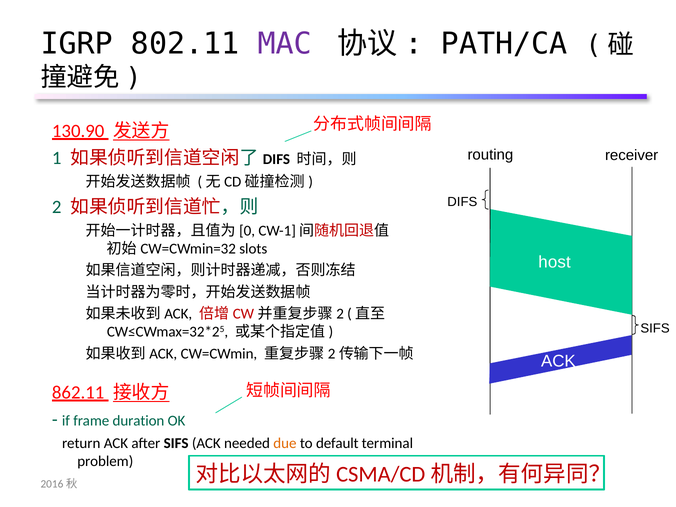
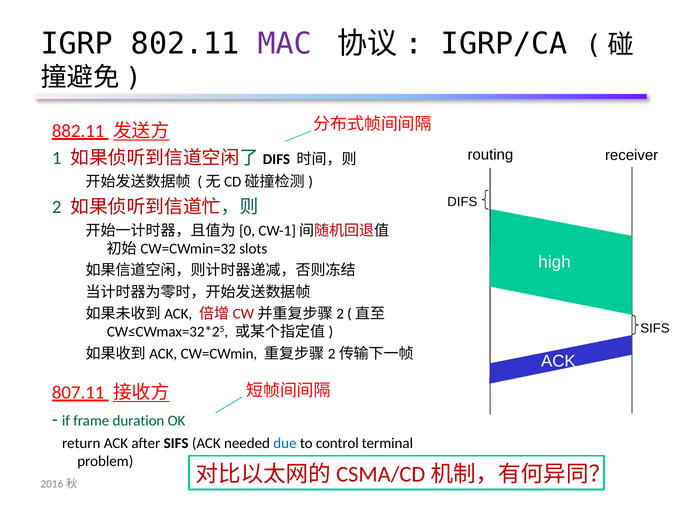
PATH/CA: PATH/CA -> IGRP/CA (504, 44)
130.90: 130.90 -> 882.11 (78, 131)
host: host -> high (555, 262)
862.11: 862.11 -> 807.11 (78, 392)
due colour: orange -> blue (285, 443)
default: default -> control (337, 443)
